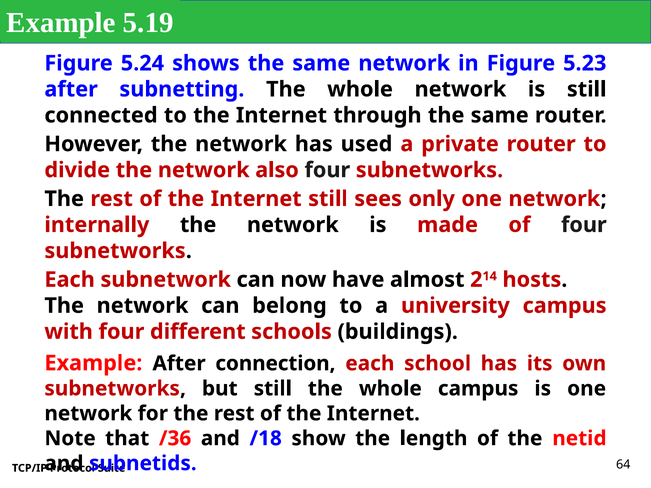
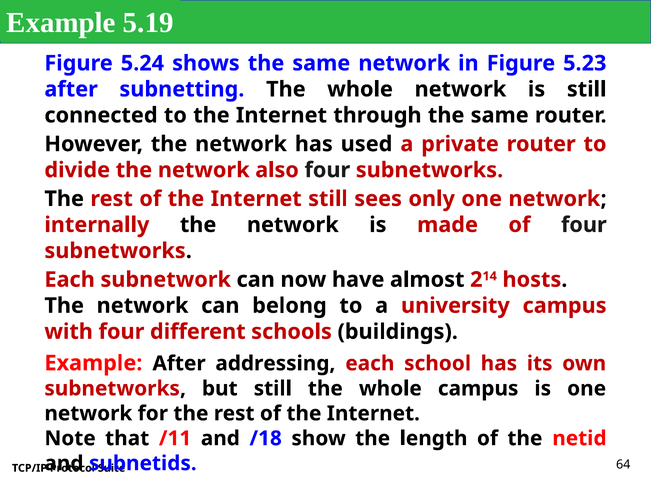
connection: connection -> addressing (275, 364)
/36: /36 -> /11 (175, 439)
